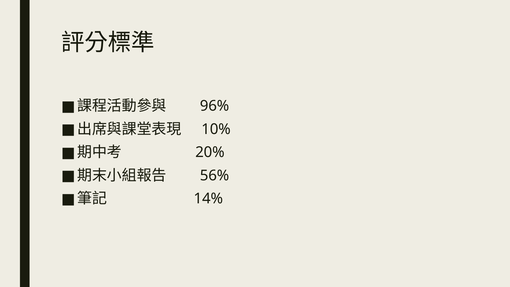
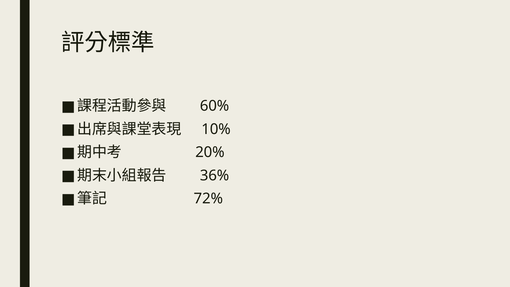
96%: 96% -> 60% (215, 106)
56%: 56% -> 36% (215, 175)
14%: 14% -> 72% (208, 199)
